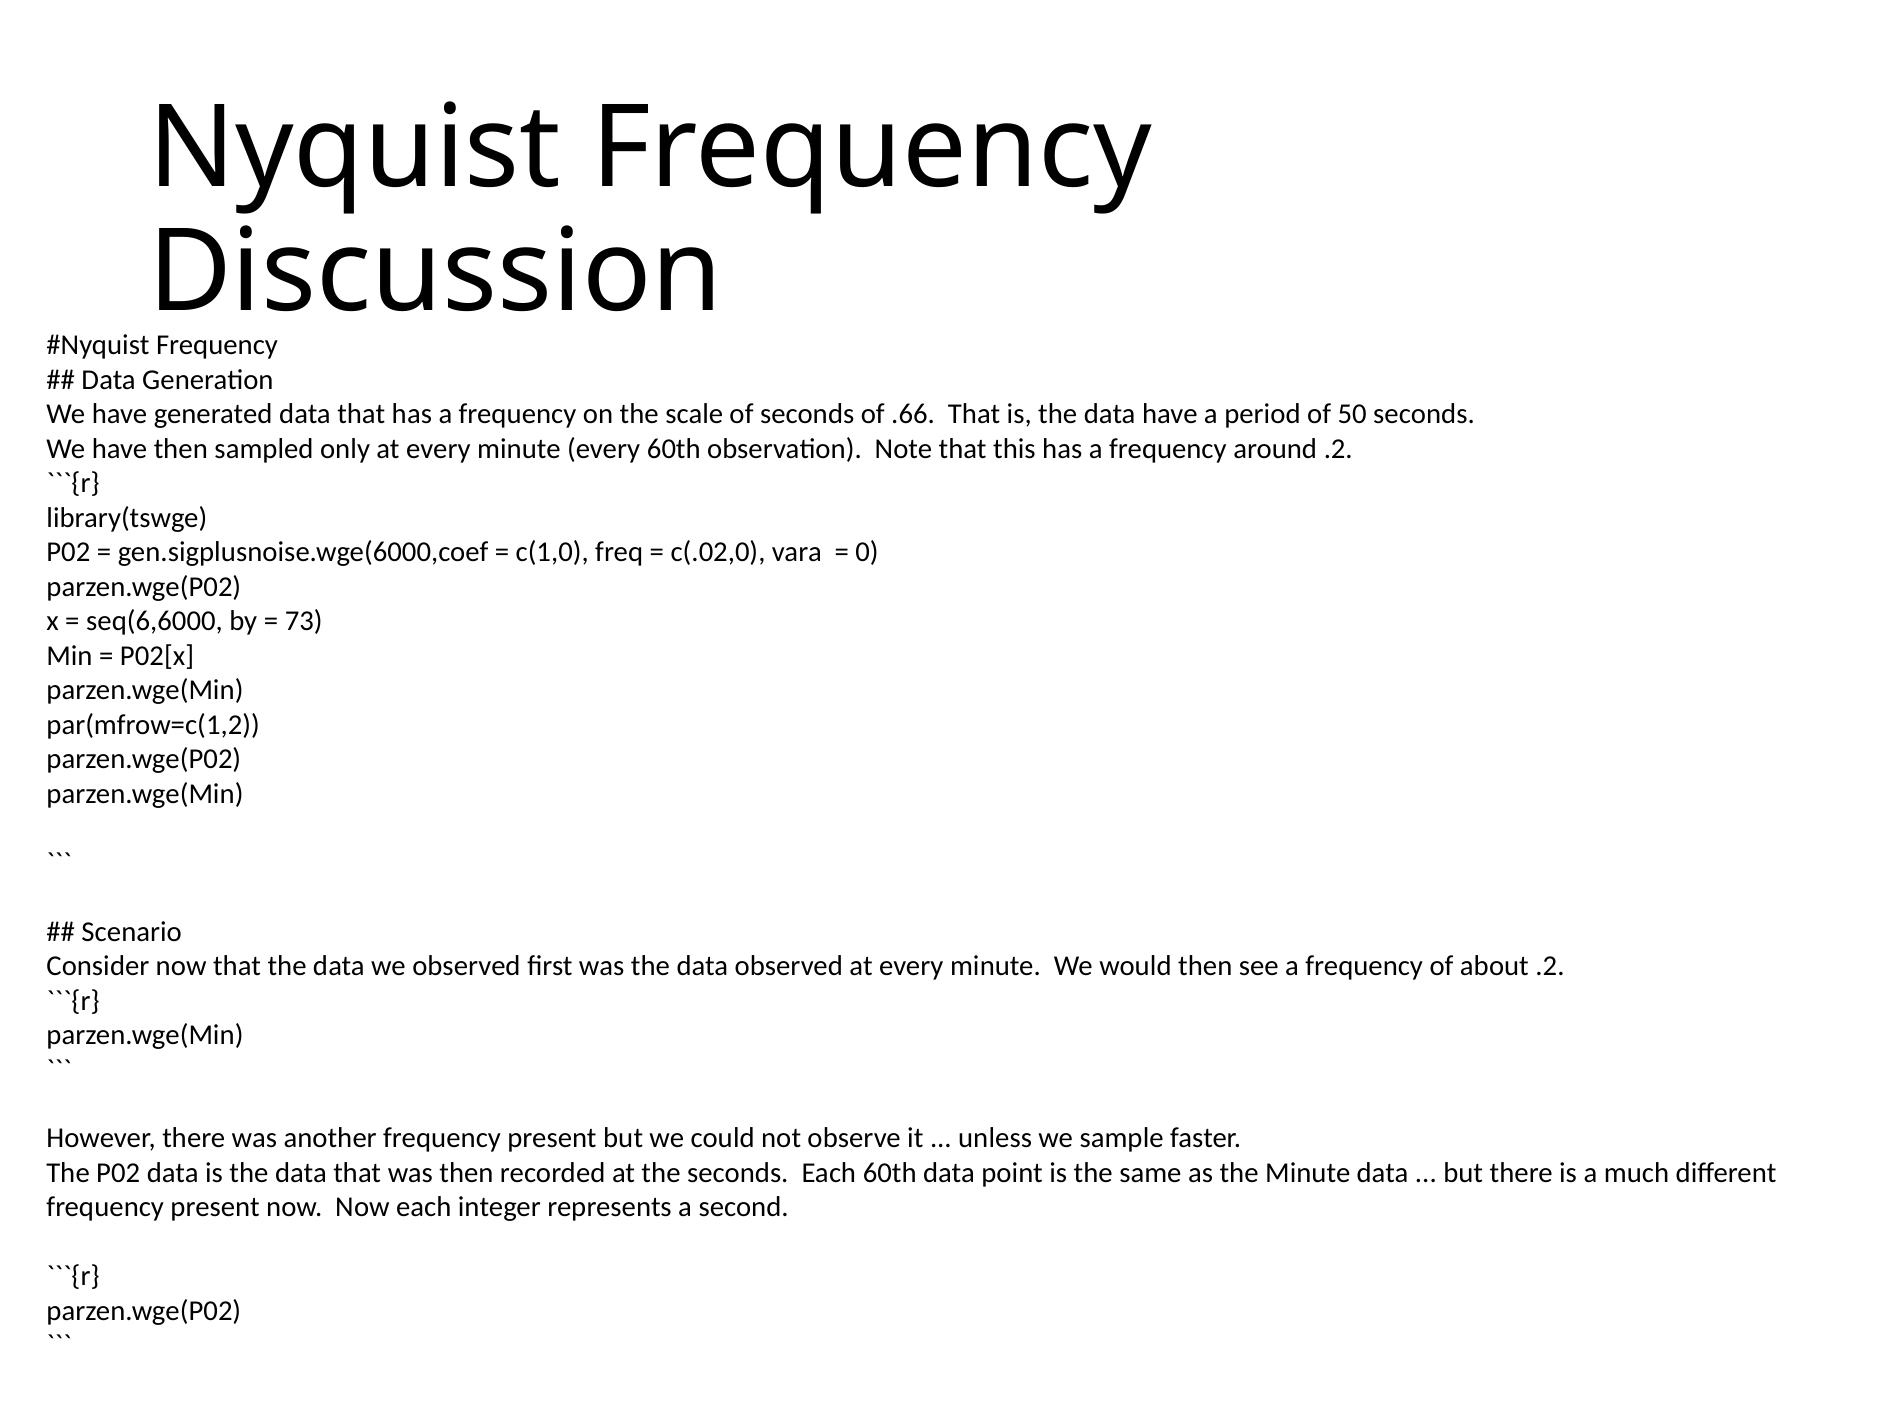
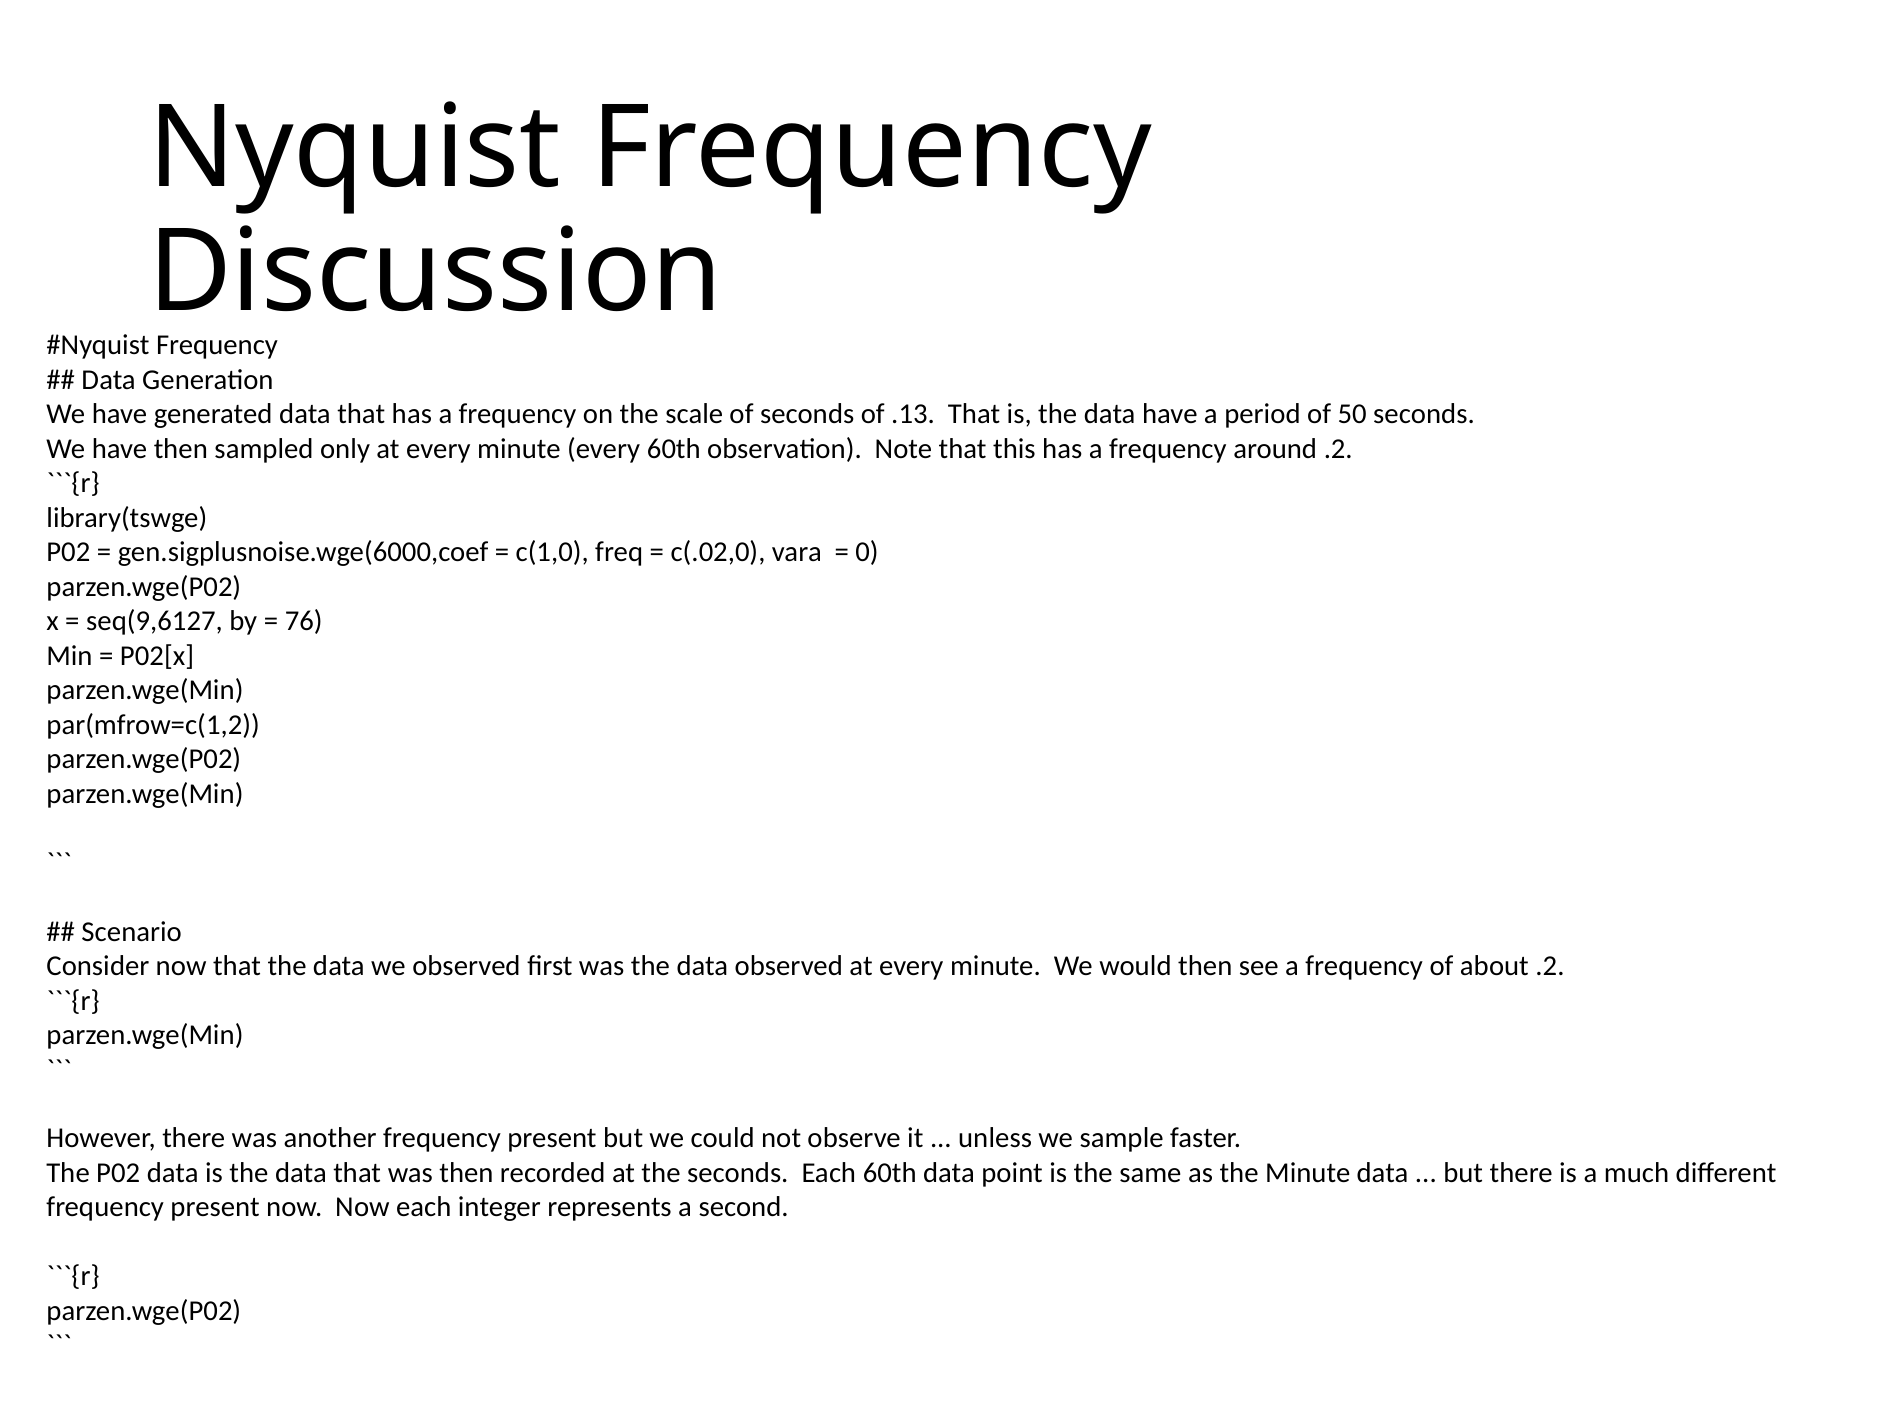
.66: .66 -> .13 (913, 414)
seq(6,6000: seq(6,6000 -> seq(9,6127 (155, 621)
73: 73 -> 76 (304, 621)
